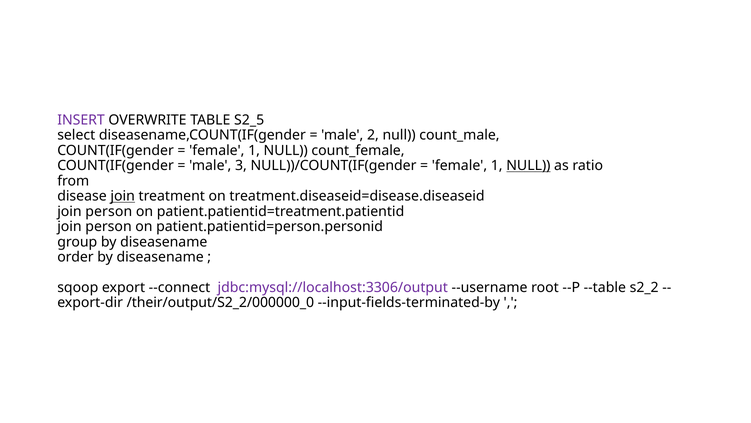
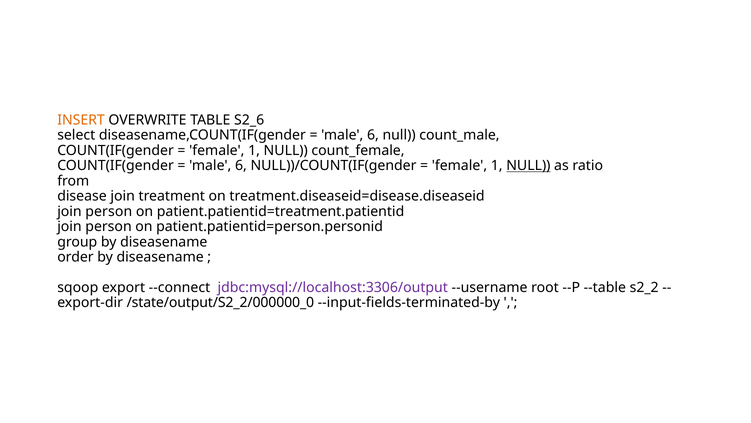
INSERT colour: purple -> orange (81, 120)
S2_5: S2_5 -> S2_6 (249, 120)
2: 2 -> 6 (373, 135)
3: 3 -> 6 (241, 165)
join underline: present -> none (123, 196)
/their/output/S2_2/000000_0: /their/output/S2_2/000000_0 -> /state/output/S2_2/000000_0 (220, 302)
